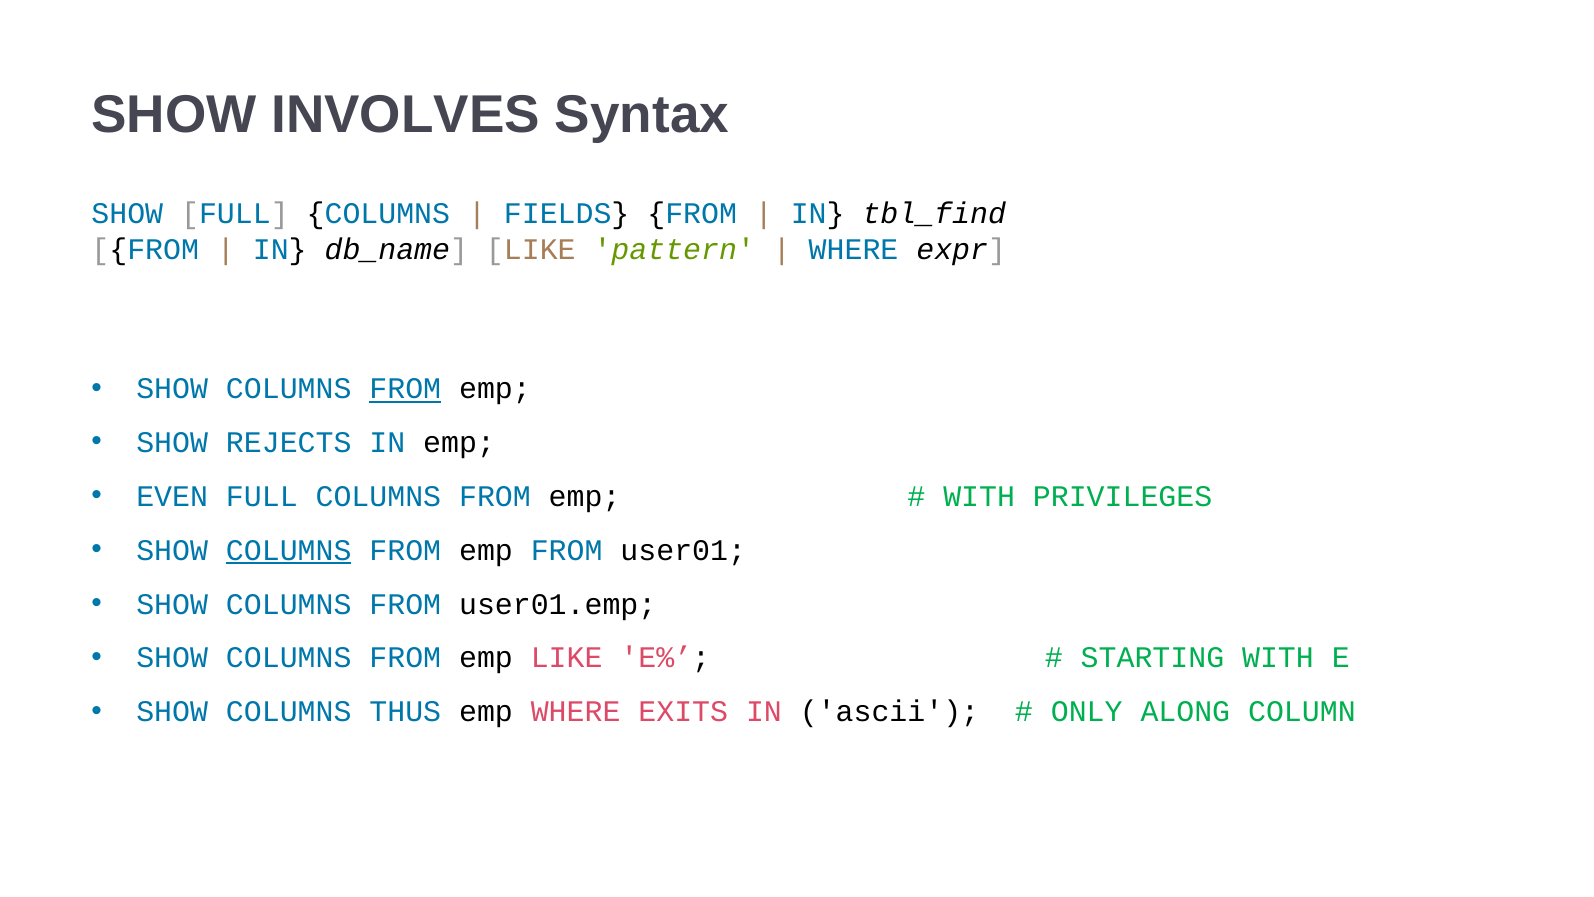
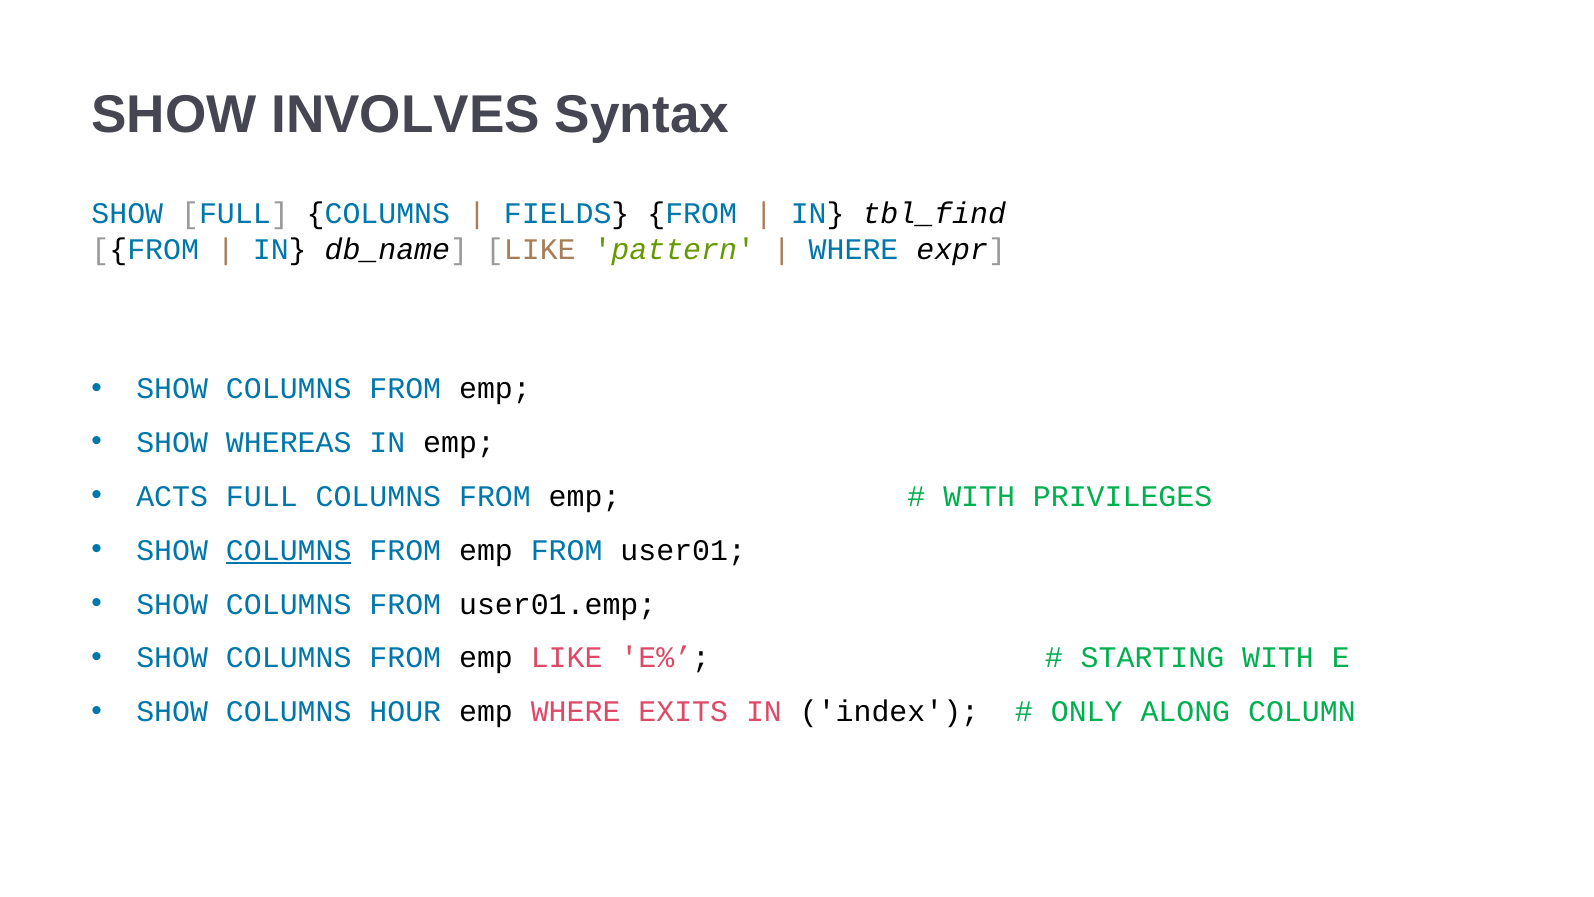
FROM underline: present -> none (405, 389)
REJECTS: REJECTS -> WHEREAS (289, 443)
EVEN: EVEN -> ACTS (172, 496)
THUS: THUS -> HOUR (405, 712)
ascii: ascii -> index (889, 712)
